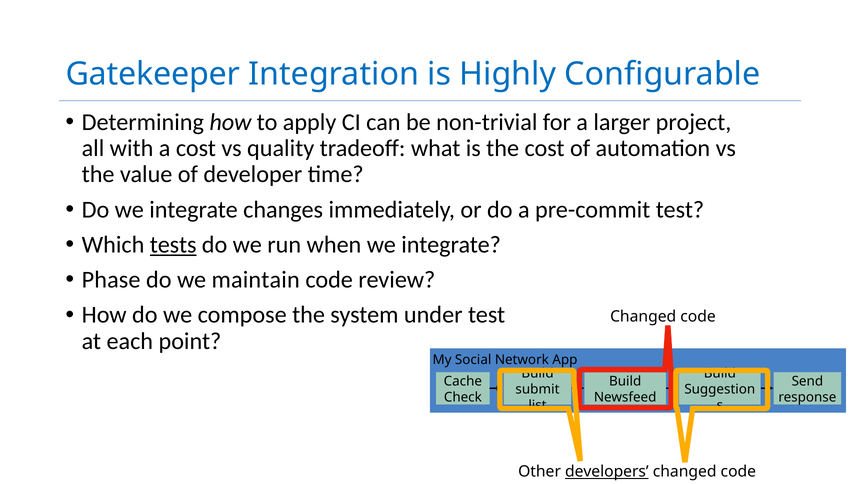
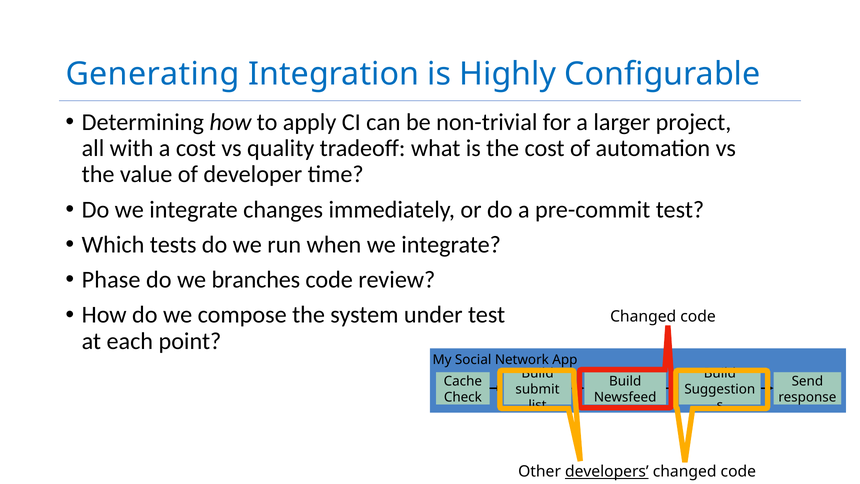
Gatekeeper: Gatekeeper -> Generating (153, 74)
tests underline: present -> none (173, 245)
maintain: maintain -> branches (256, 280)
